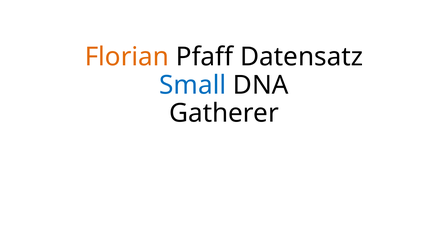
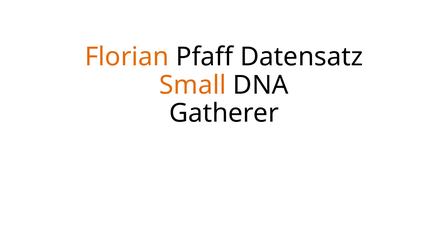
Small colour: blue -> orange (193, 85)
